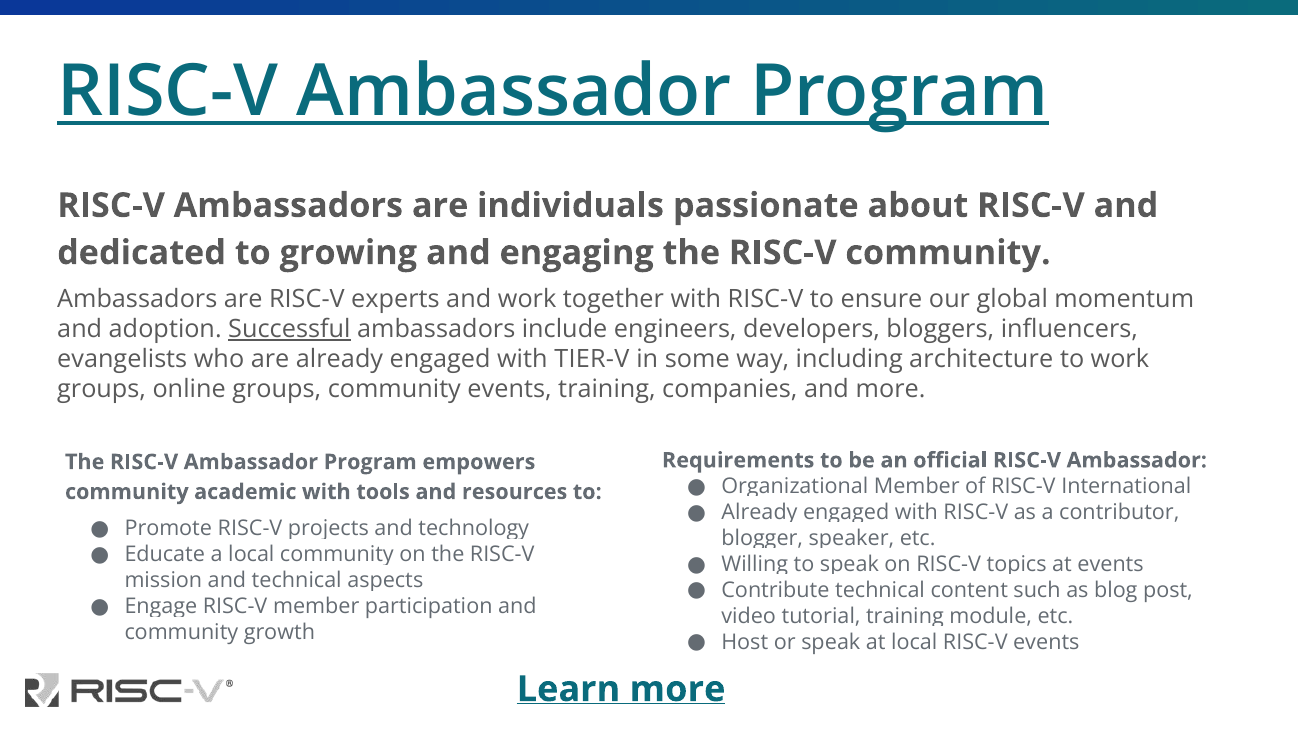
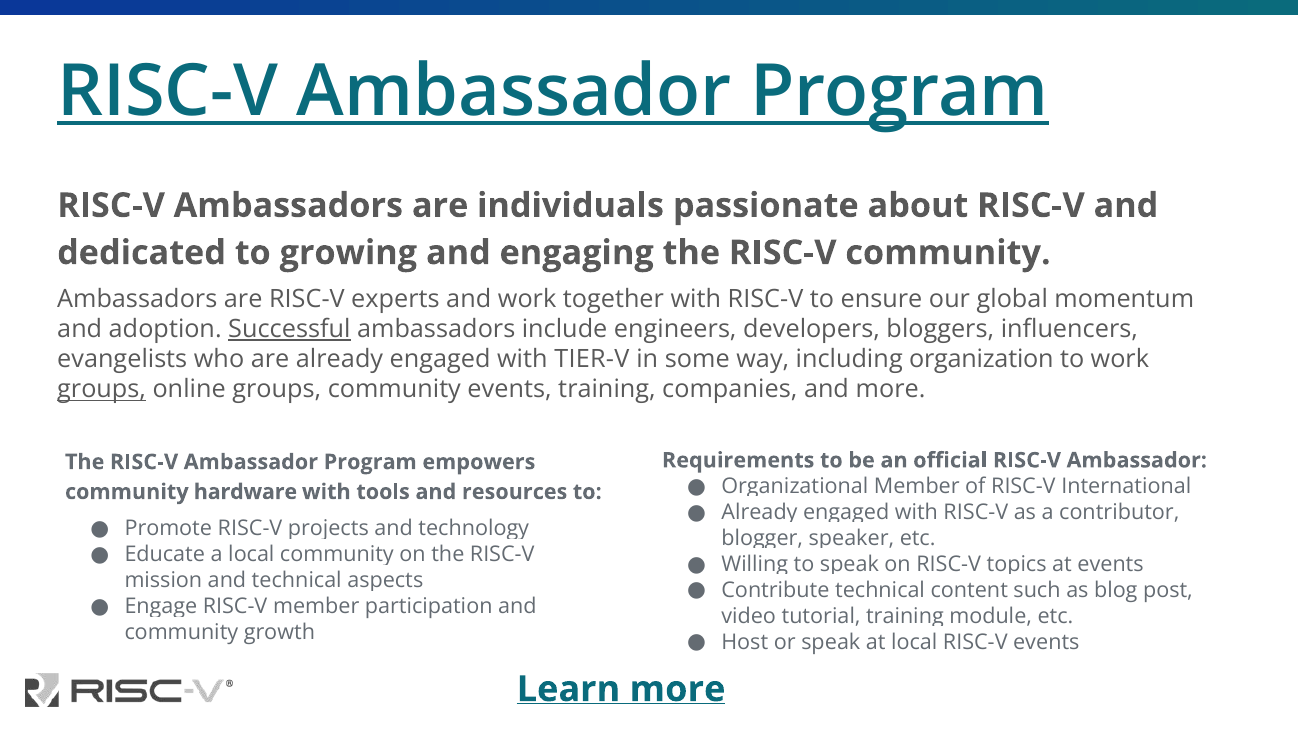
architecture: architecture -> organization (981, 359)
groups underline: none -> present (102, 390)
academic: academic -> hardware (245, 492)
